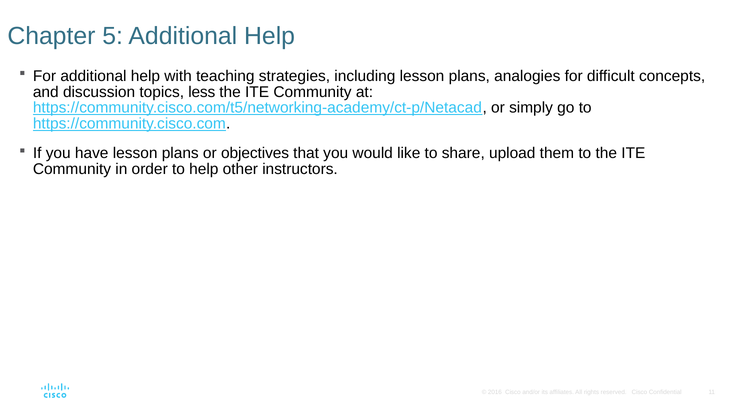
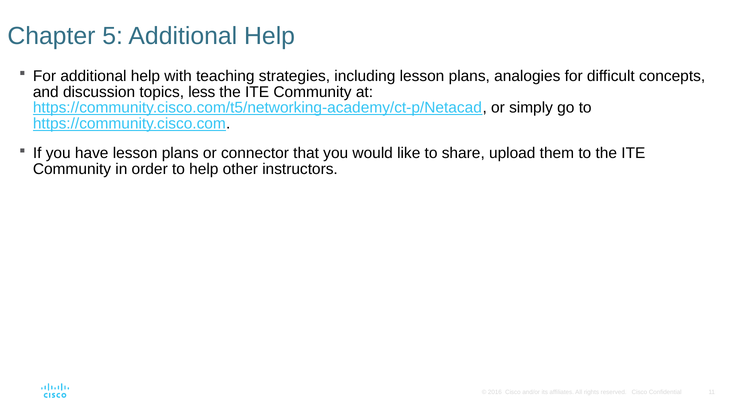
objectives: objectives -> connector (255, 153)
